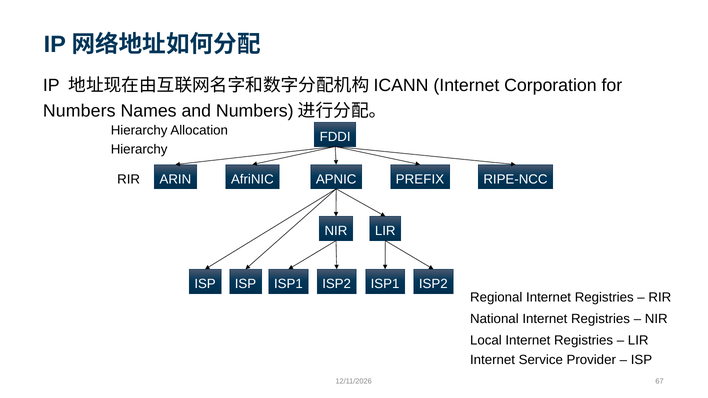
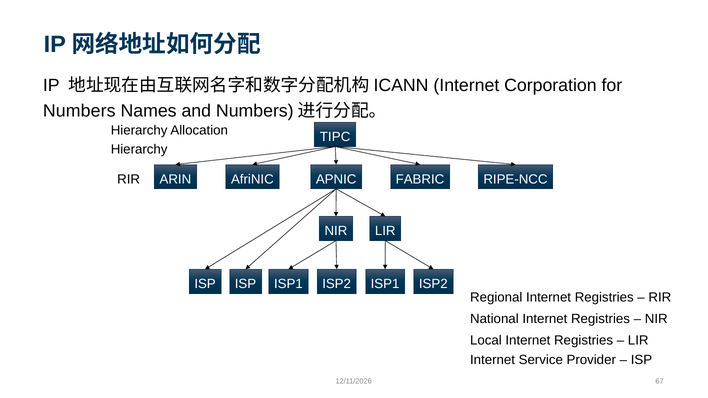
FDDI: FDDI -> TIPC (335, 137)
PREFIX: PREFIX -> FABRIC (420, 179)
